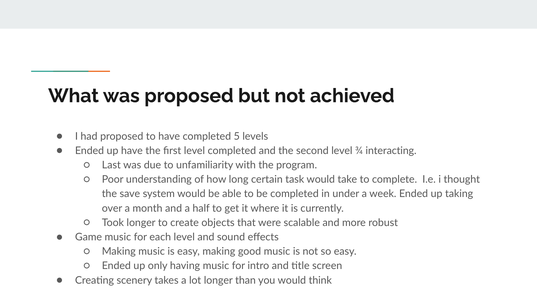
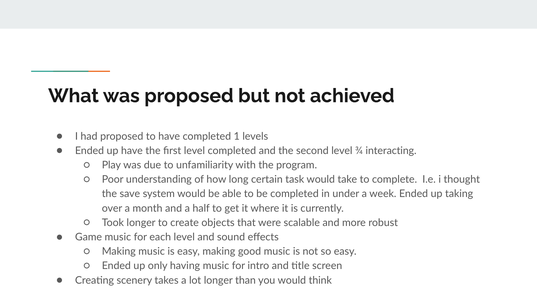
5: 5 -> 1 (237, 136)
Last: Last -> Play (111, 165)
